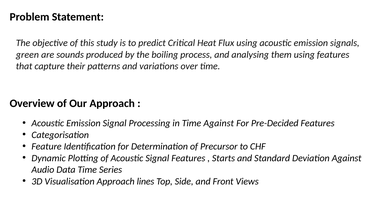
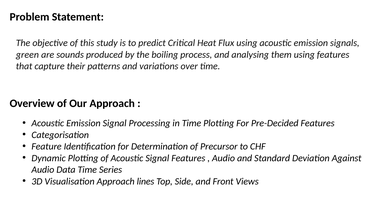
Time Against: Against -> Plotting (219, 123)
Starts: Starts -> Audio (223, 158)
